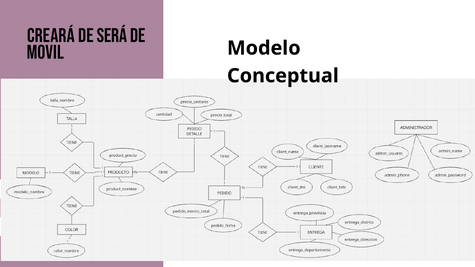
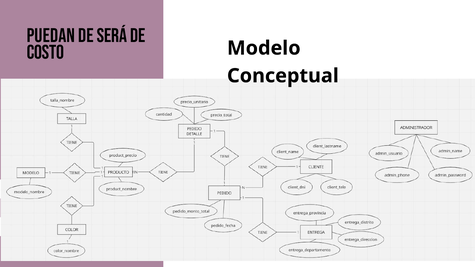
Creará: Creará -> Puedan (51, 36)
movil: movil -> costo (45, 52)
